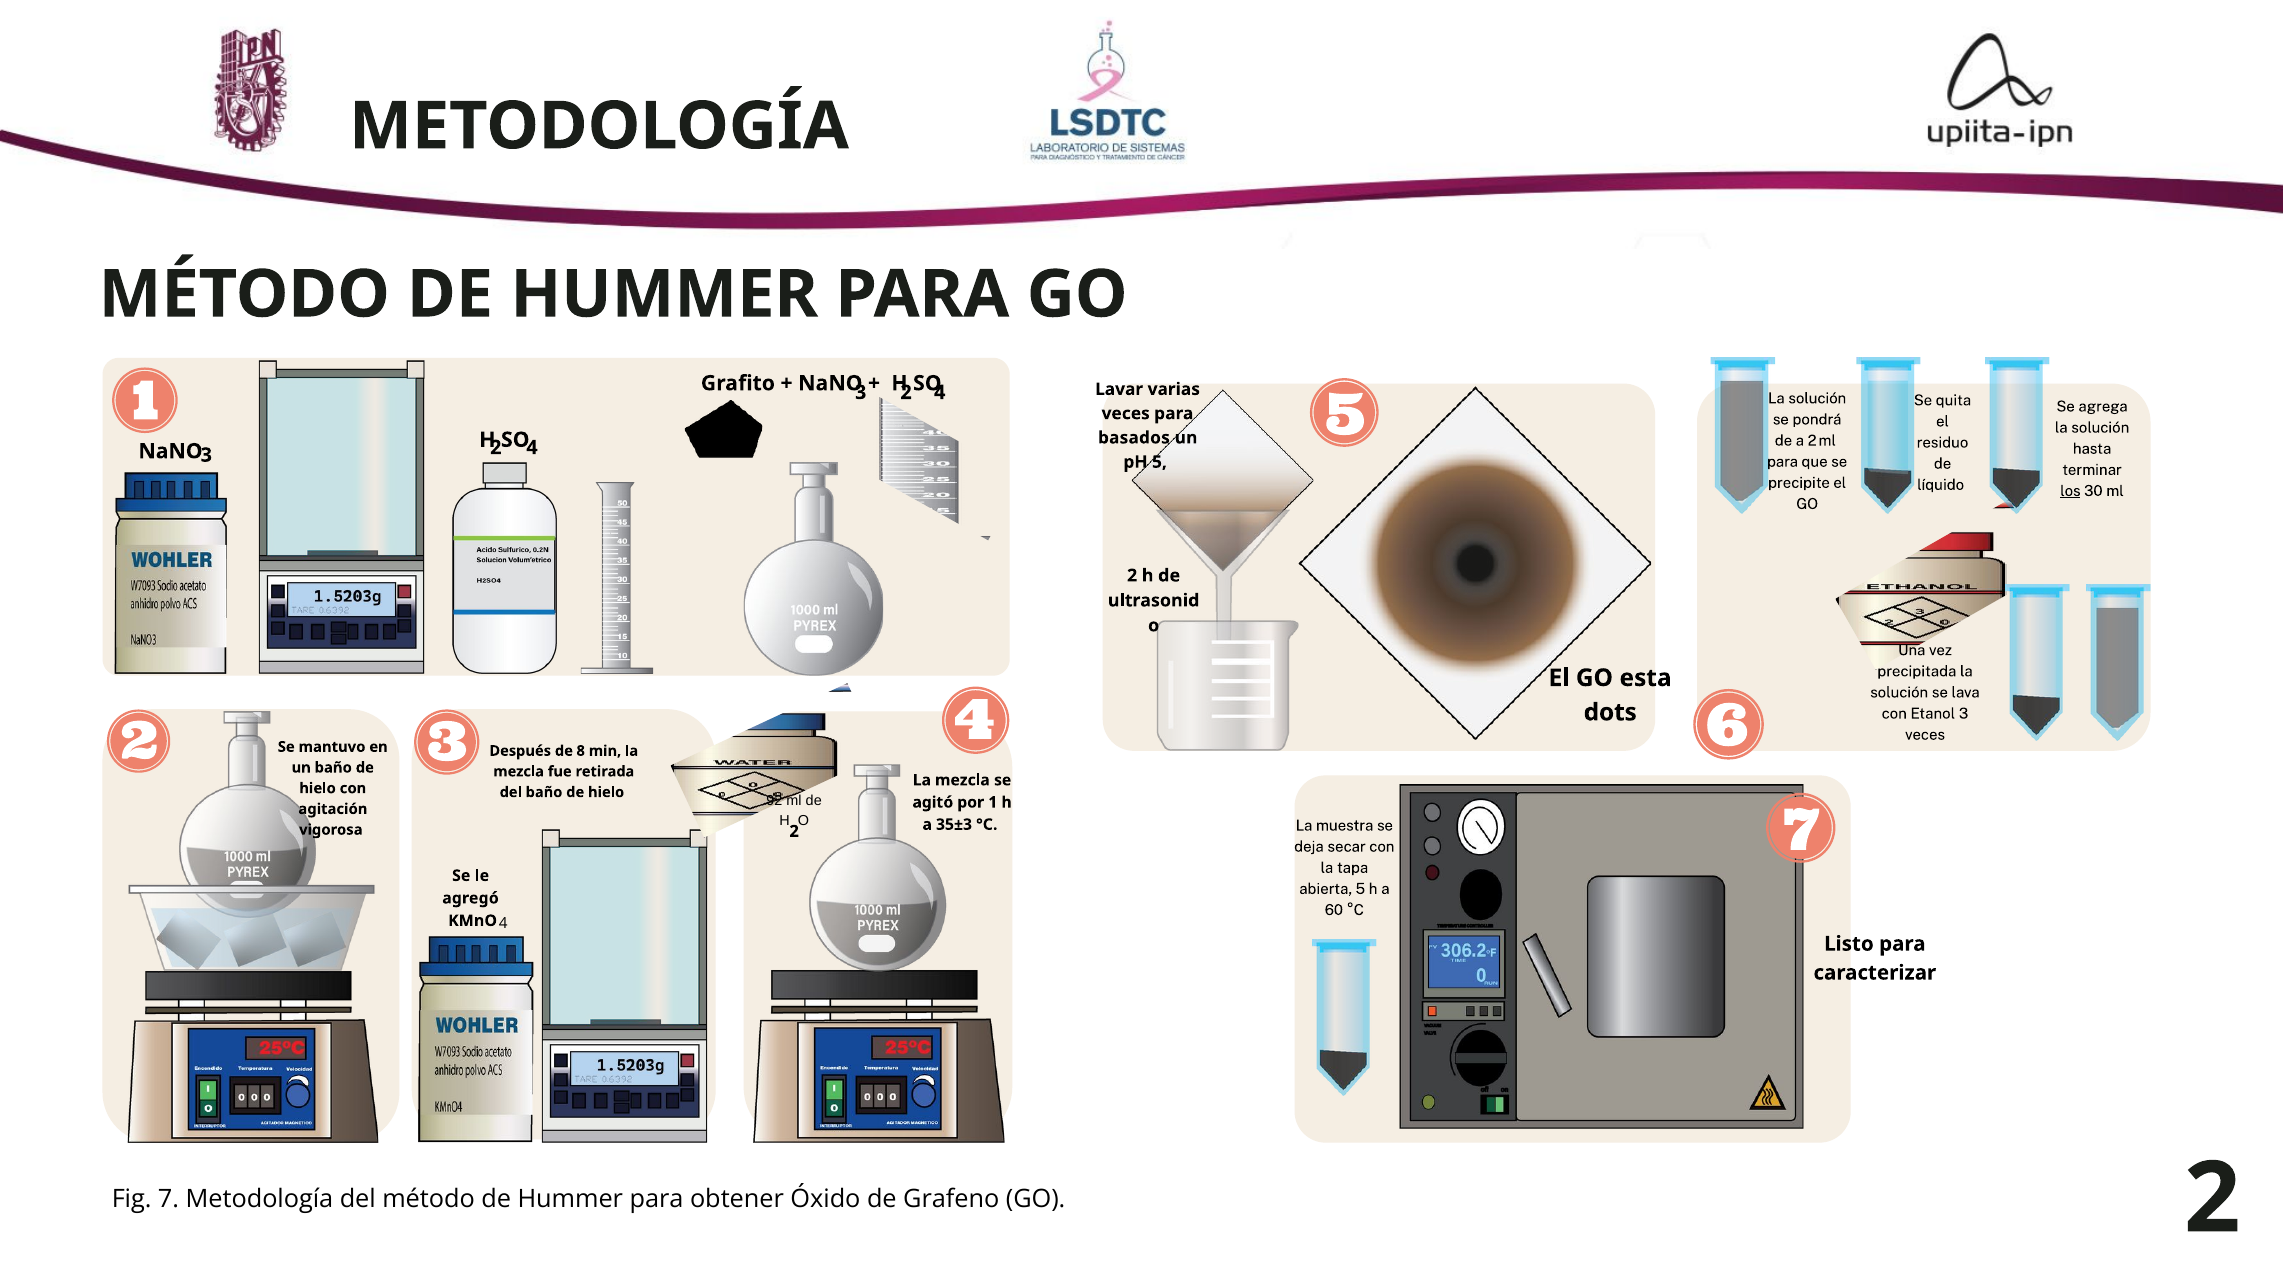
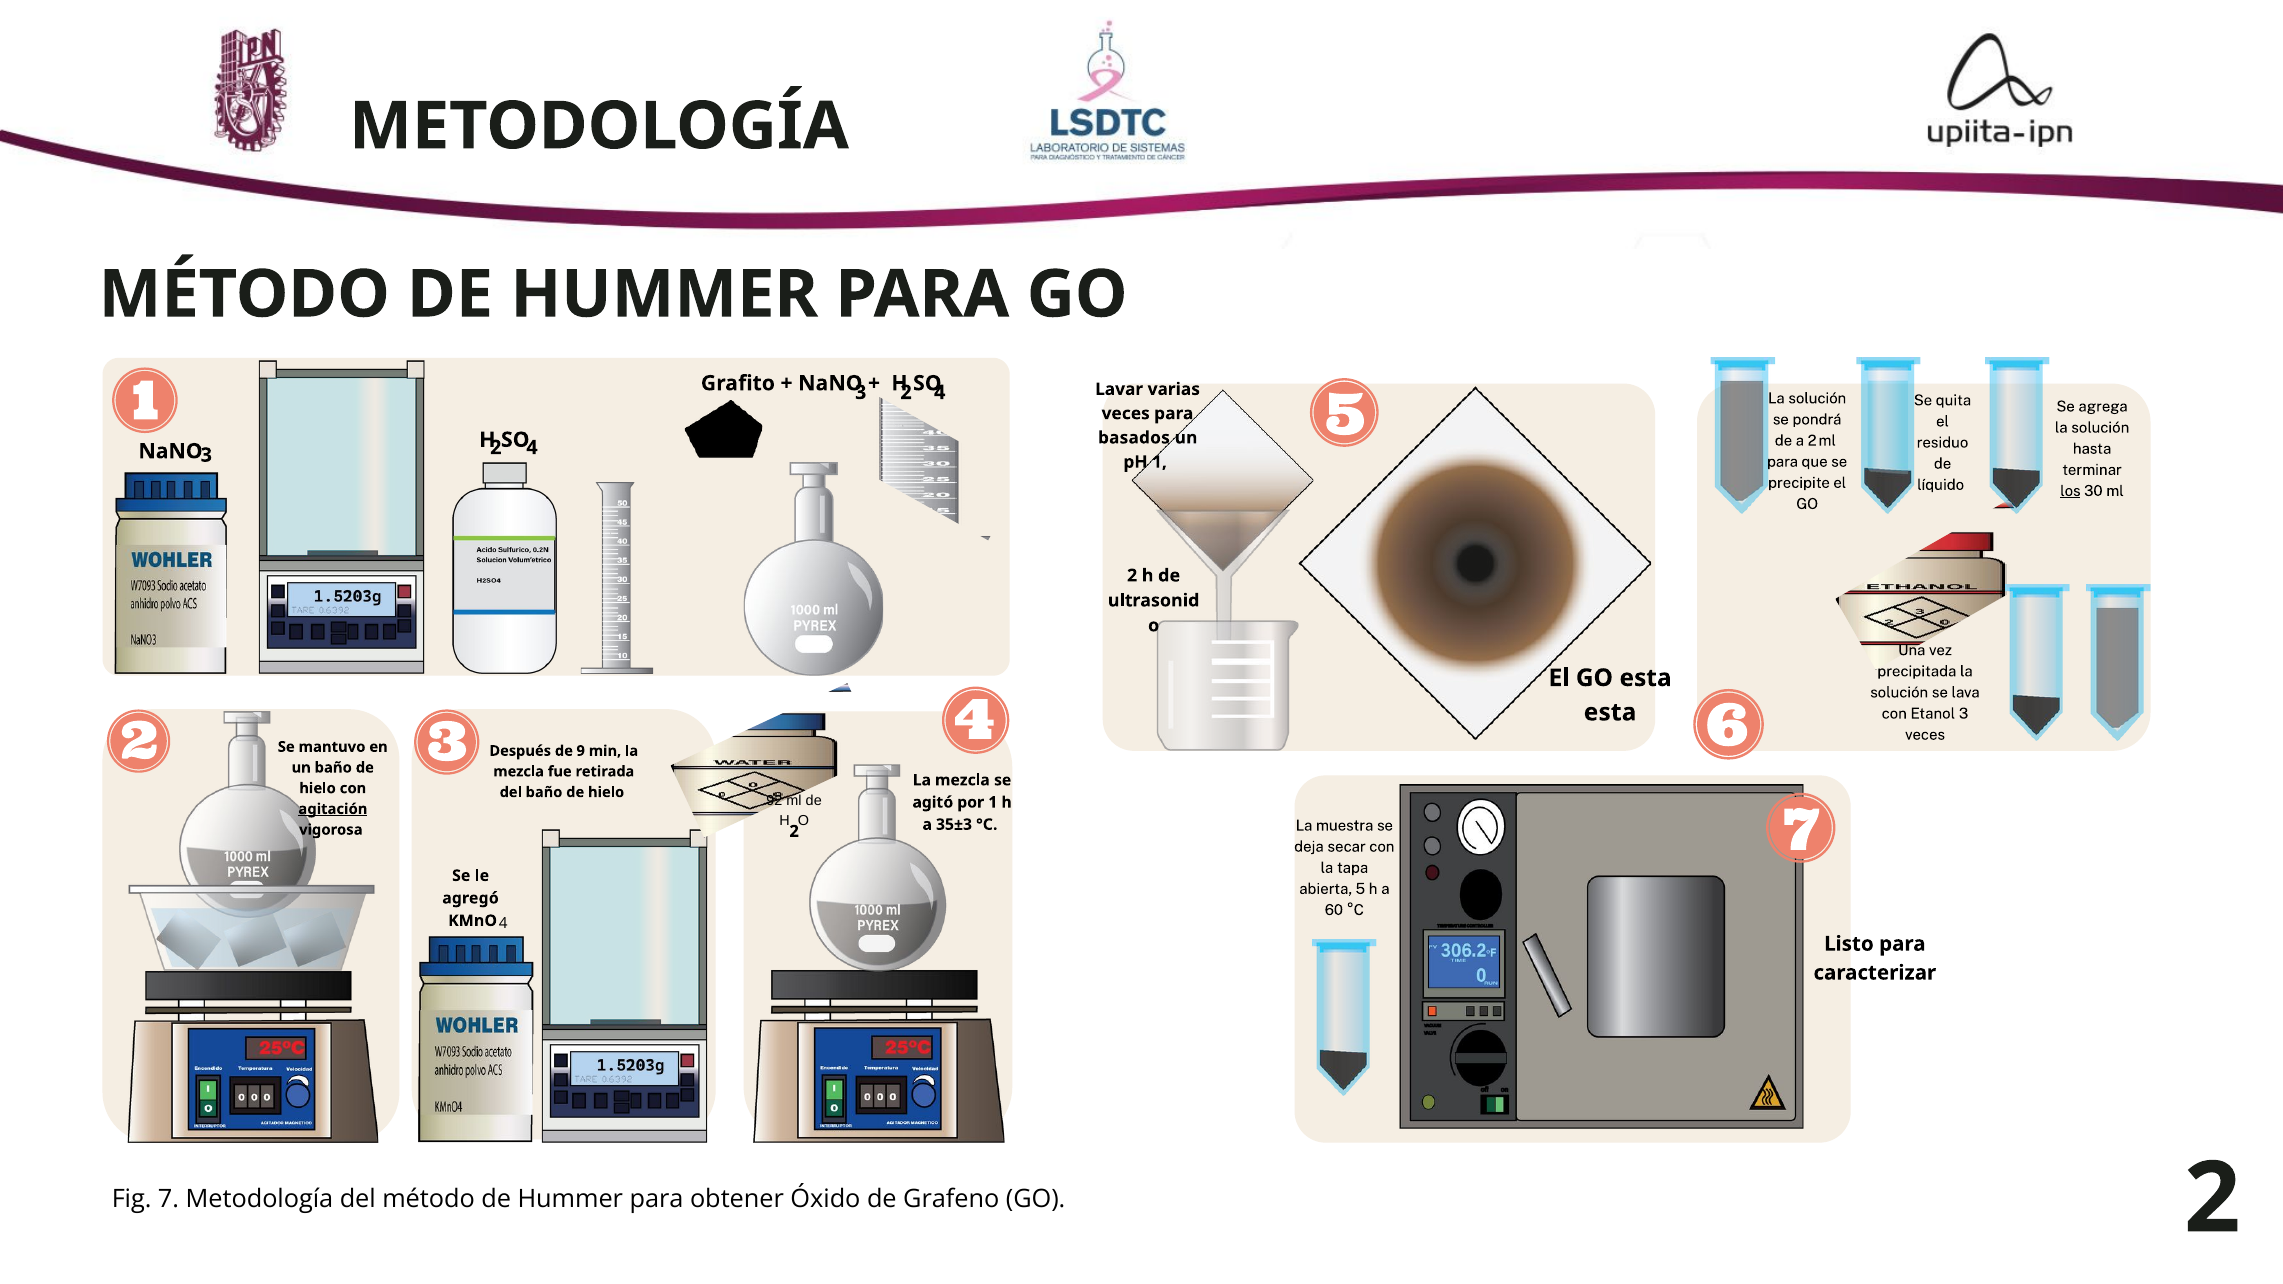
pH 5: 5 -> 1 (1159, 462)
dots: dots -> esta (1610, 712)
de 8: 8 -> 9 (581, 751)
agitación underline: none -> present (333, 809)
